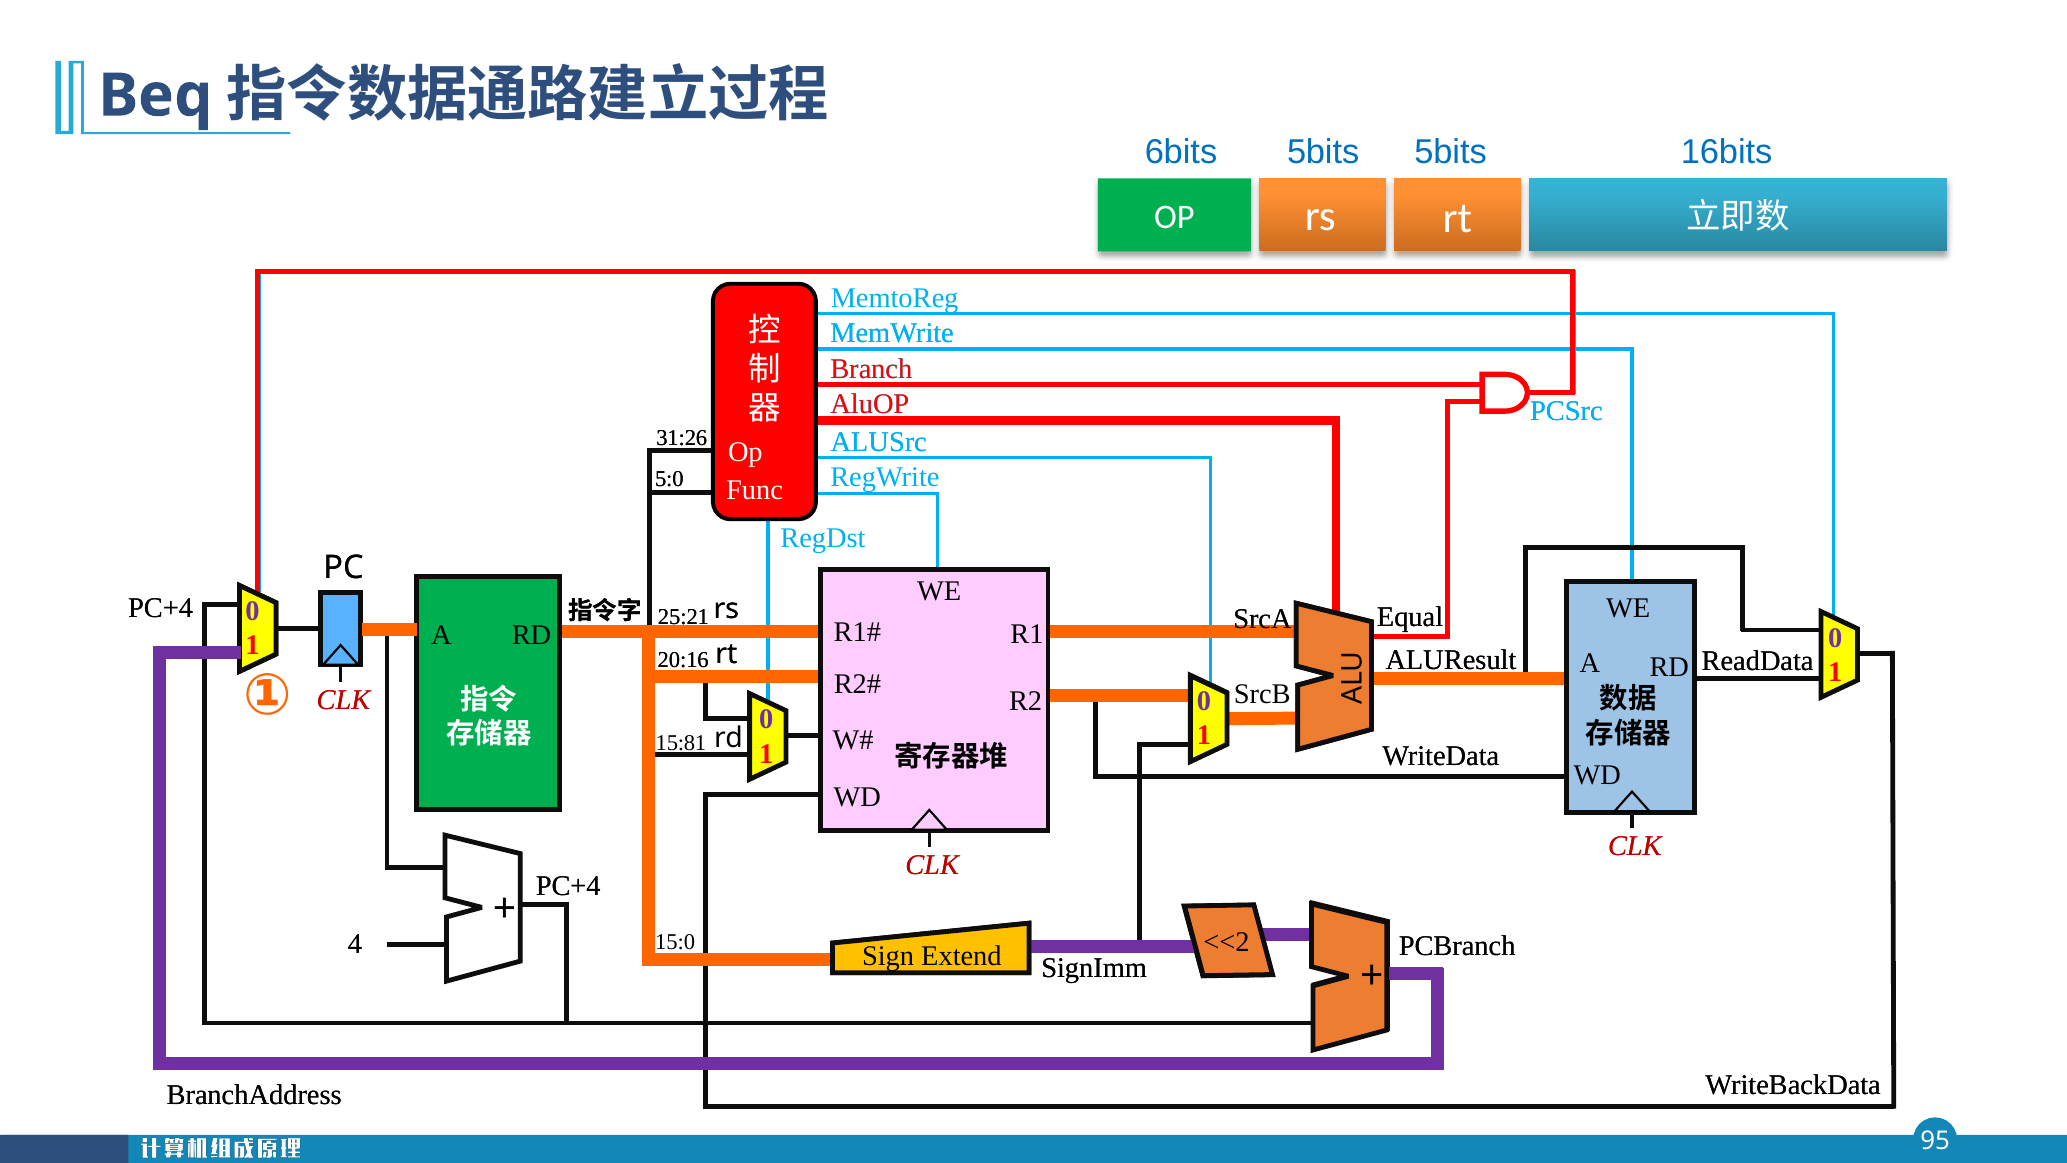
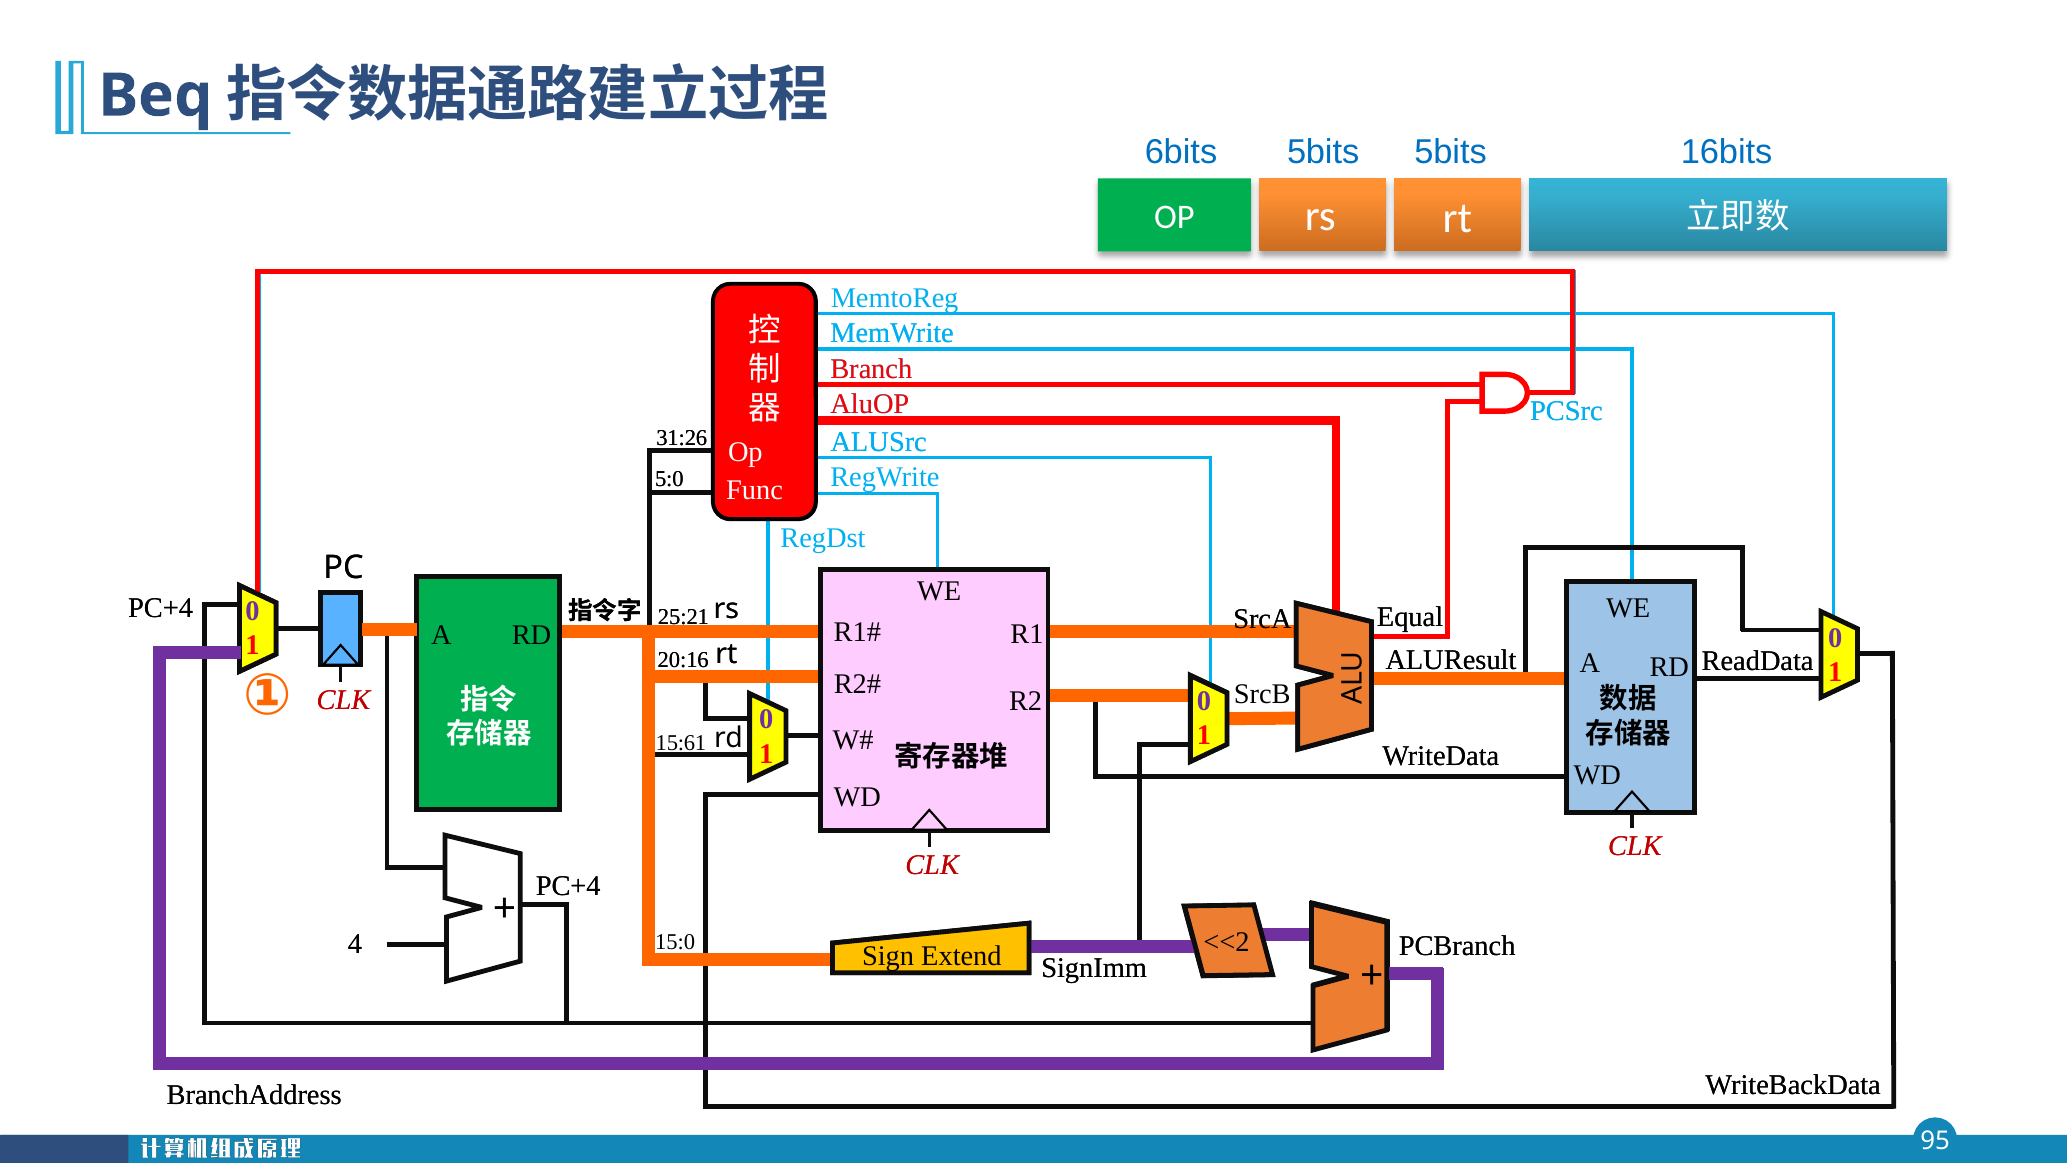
15:81: 15:81 -> 15:61 (681, 743)
